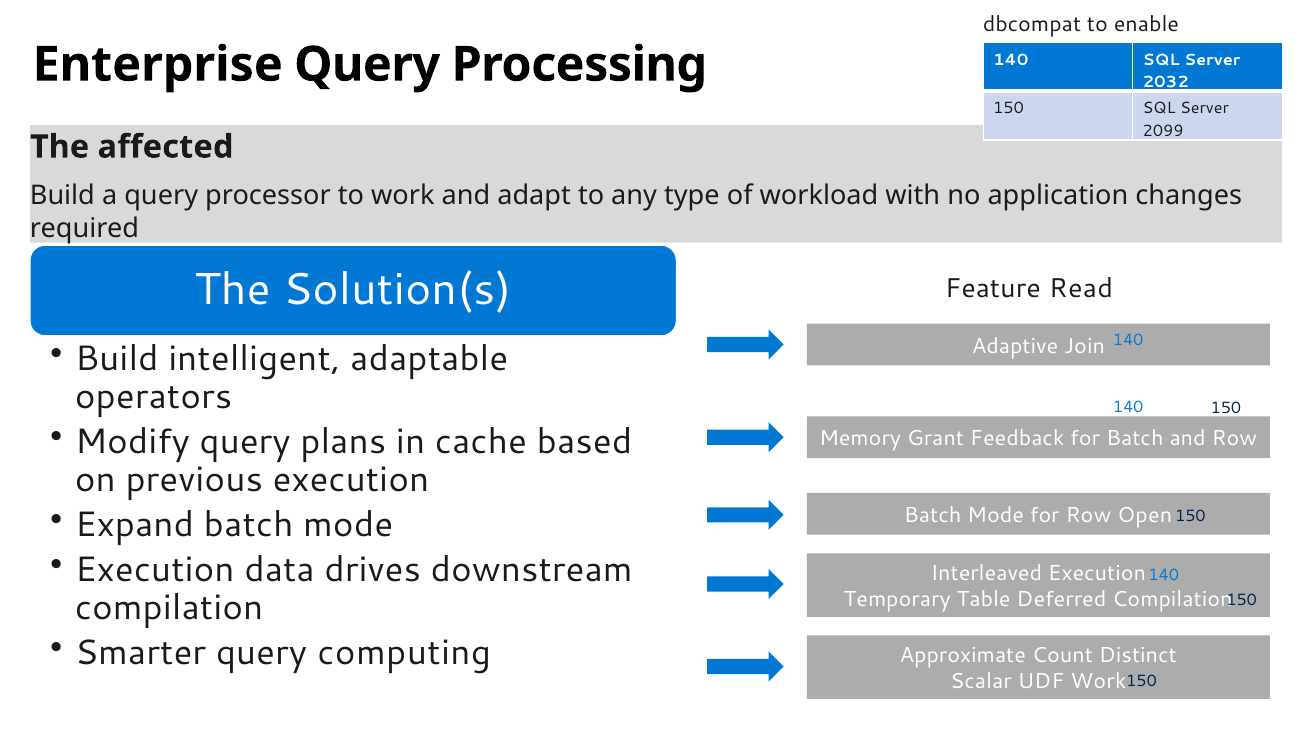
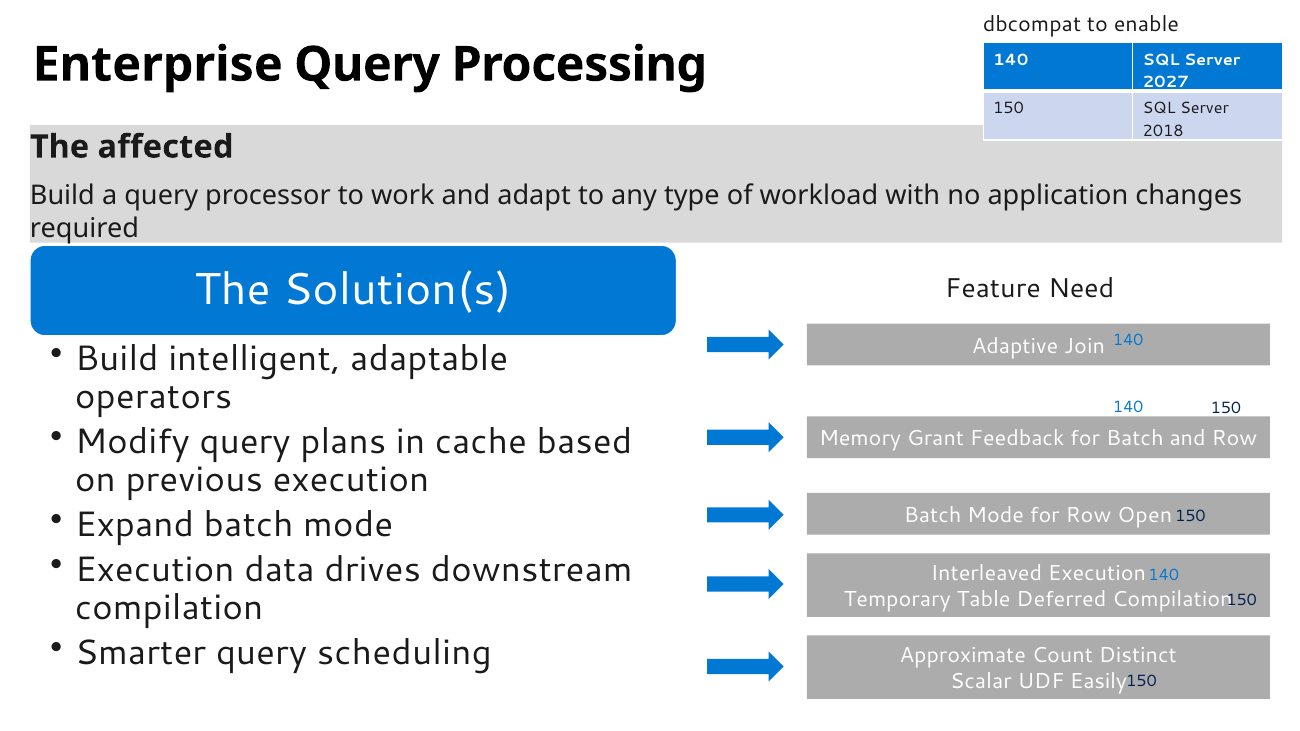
2032: 2032 -> 2027 (1166, 83)
2099: 2099 -> 2018 (1163, 131)
Read: Read -> Need (1081, 289)
computing: computing -> scheduling (404, 653)
UDF Work: Work -> Easily (1099, 682)
